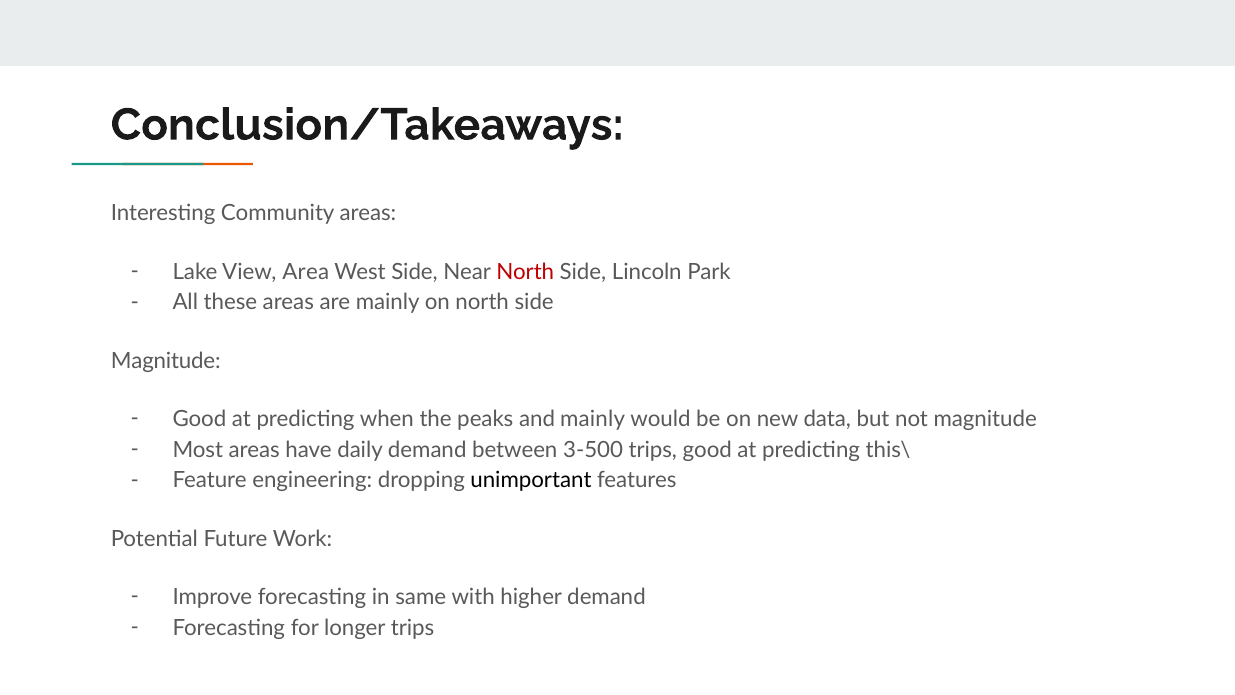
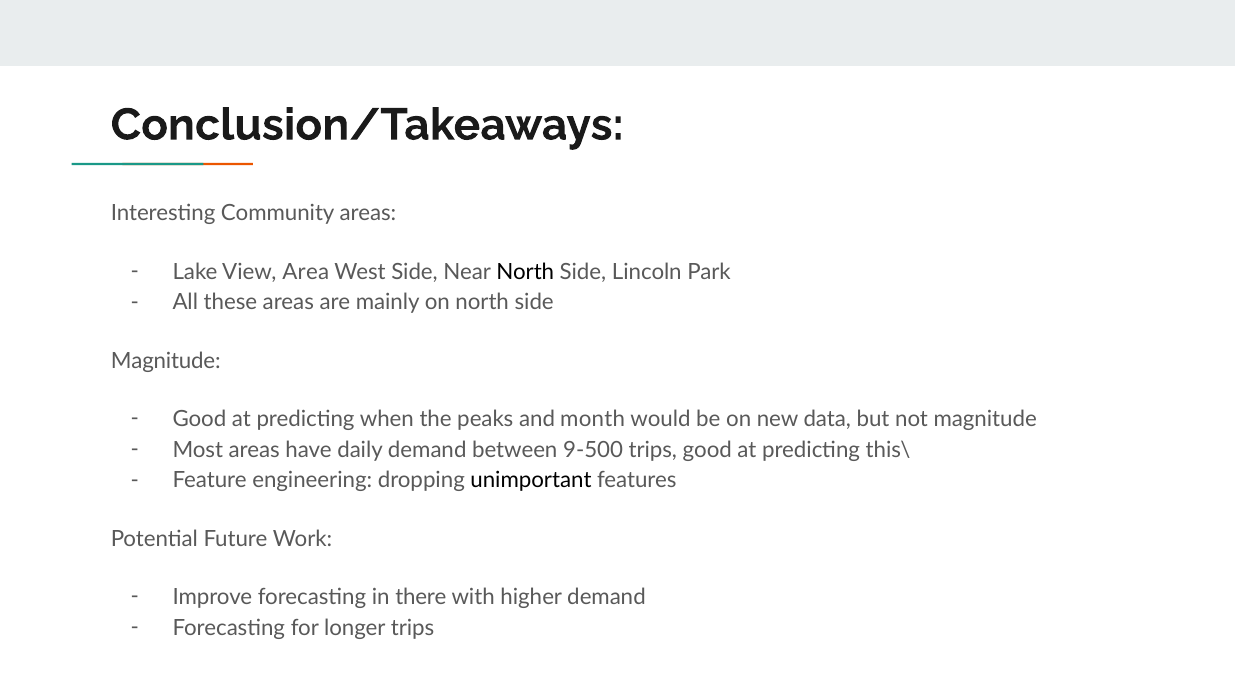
North colour: red -> black (525, 272)
and mainly: mainly -> month (593, 419)
3-500: 3-500 -> 9-500 (593, 450)
same: same -> there (421, 597)
